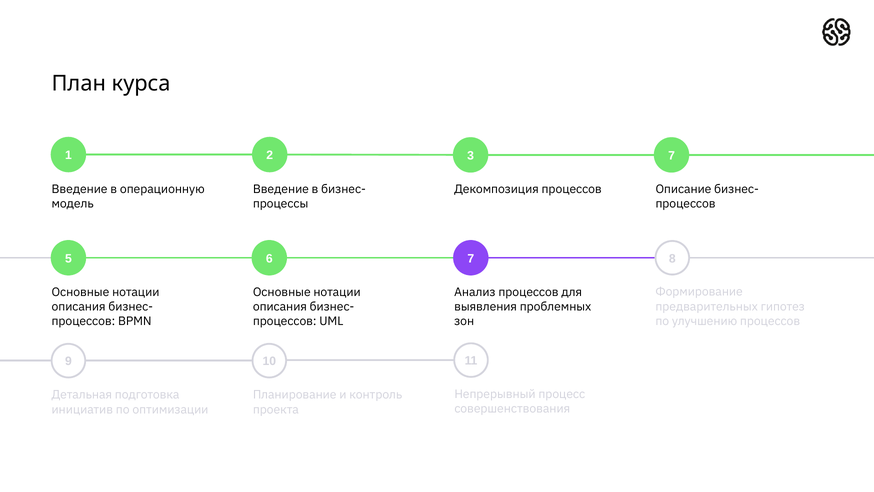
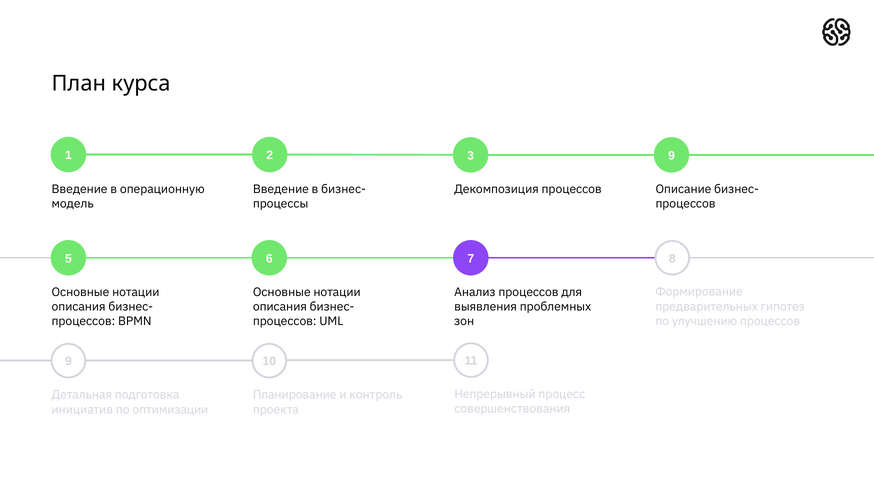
3 7: 7 -> 9 (672, 156)
